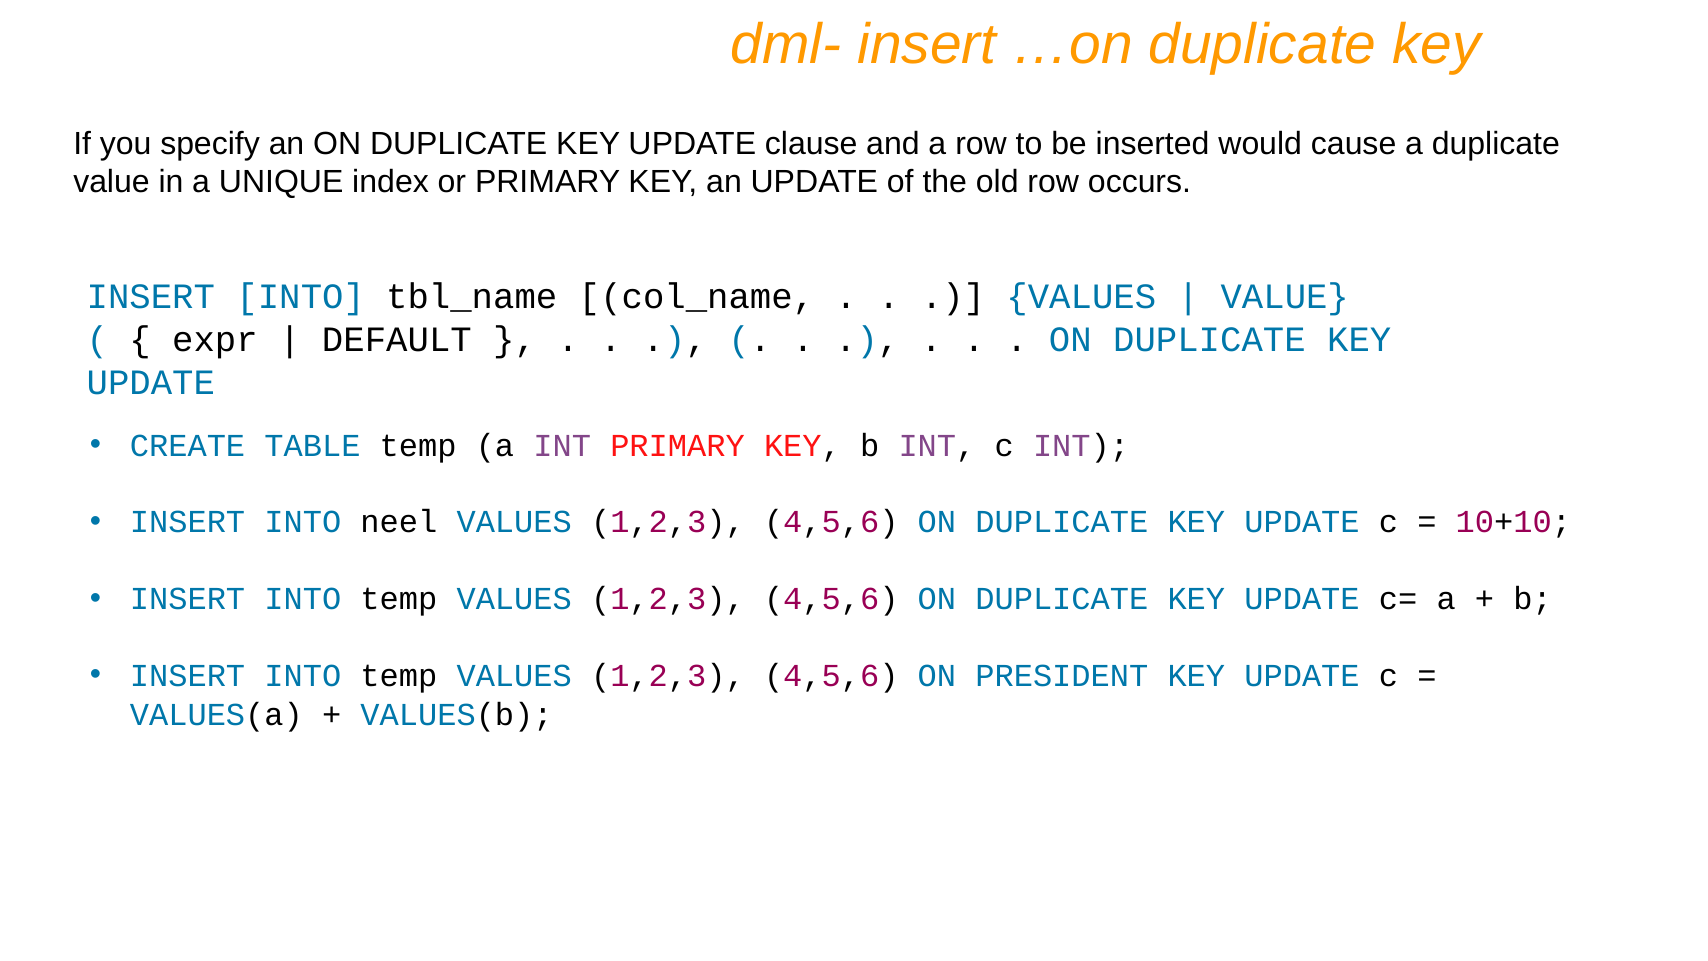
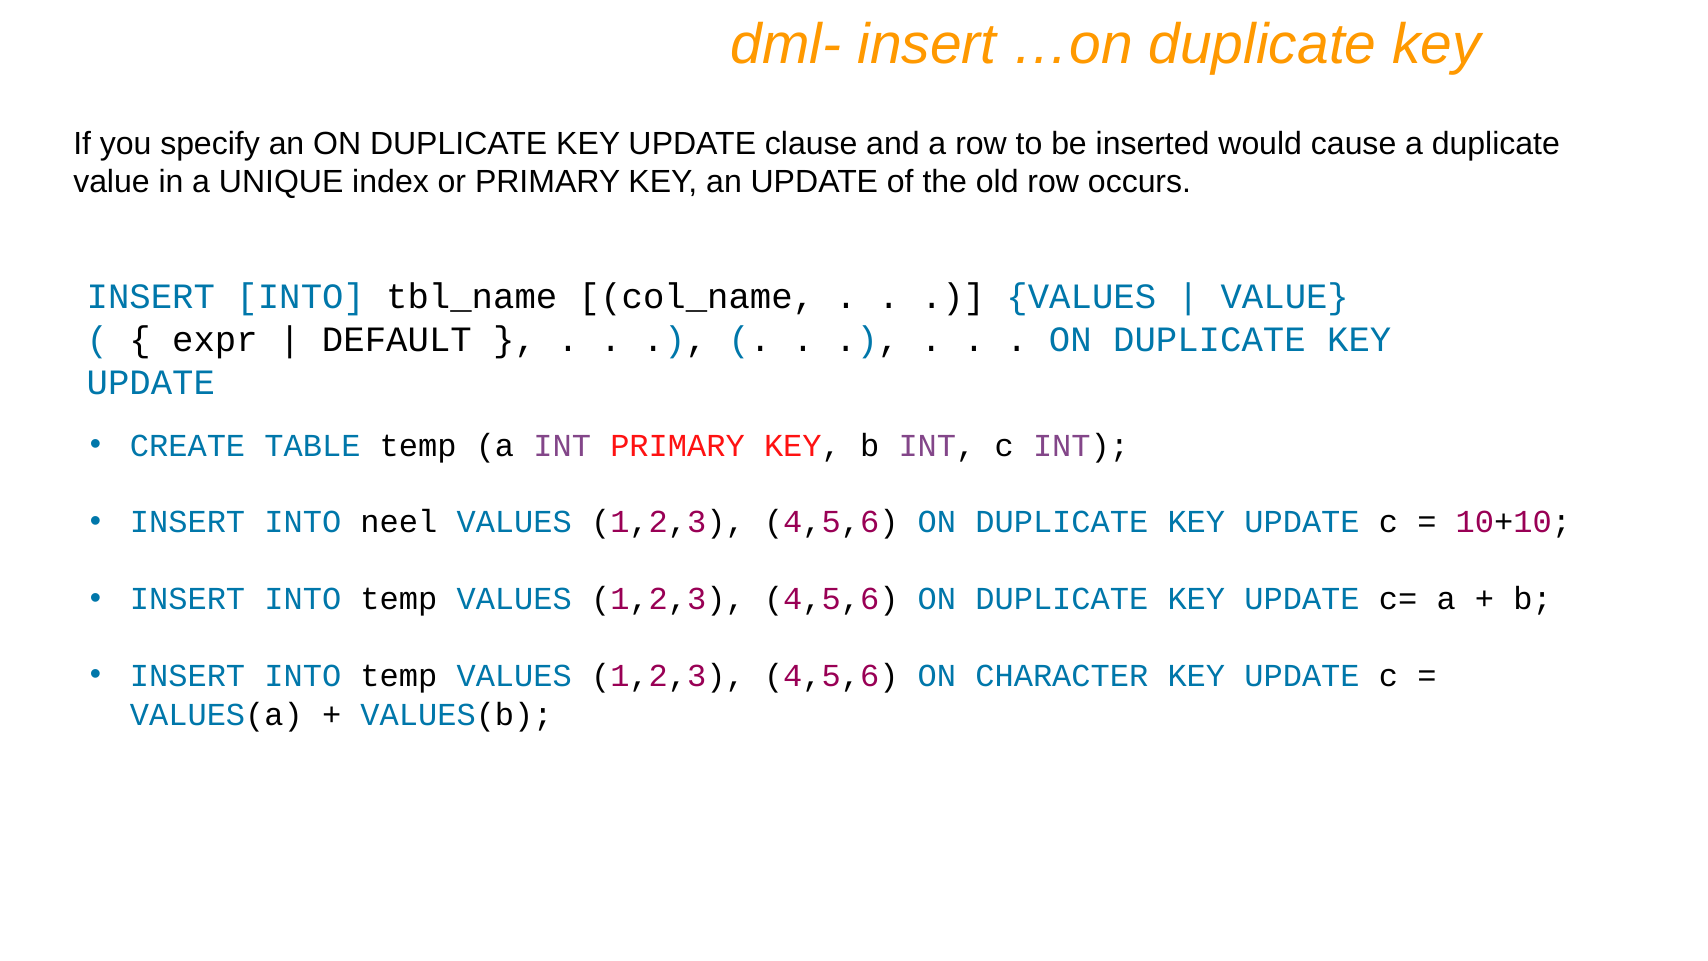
PRESIDENT: PRESIDENT -> CHARACTER (1062, 676)
